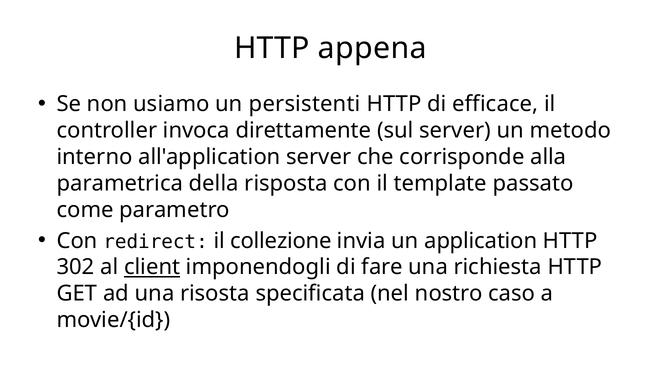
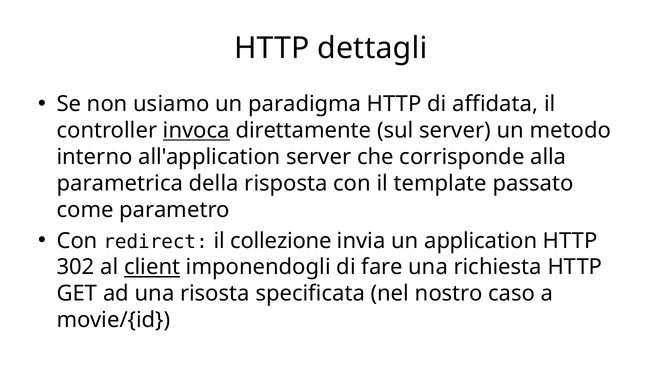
appena: appena -> dettagli (372, 48)
persistenti: persistenti -> paradigma (305, 104)
efficace: efficace -> affidata (495, 104)
invoca underline: none -> present (196, 131)
